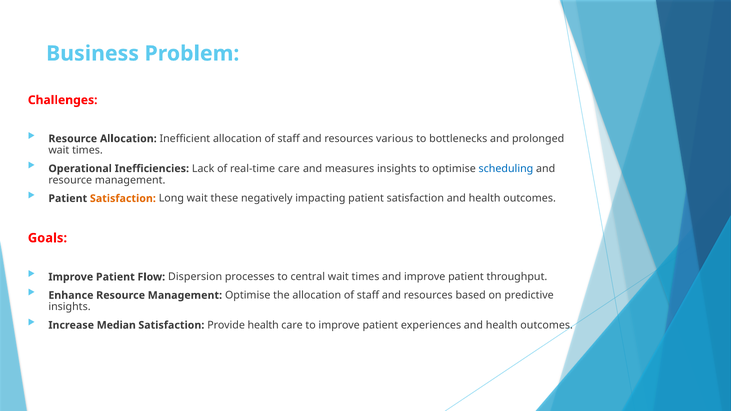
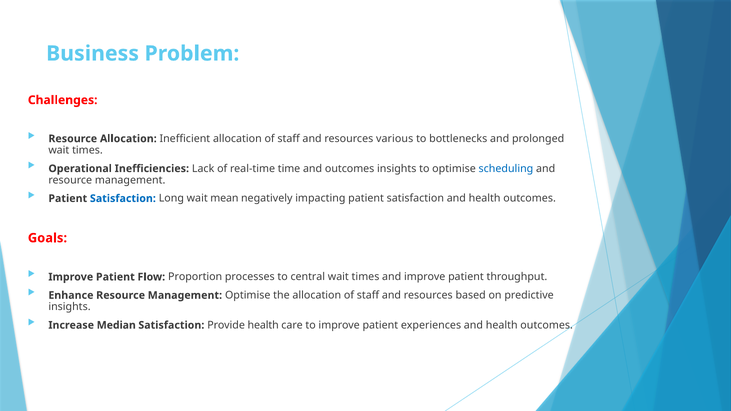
real-time care: care -> time (289, 169)
and measures: measures -> outcomes (350, 169)
Satisfaction colour: orange -> blue (123, 199)
these: these -> mean (224, 199)
Dispersion: Dispersion -> Proportion (195, 277)
